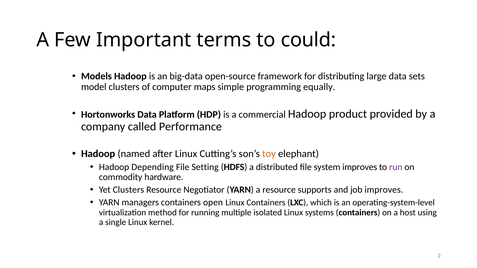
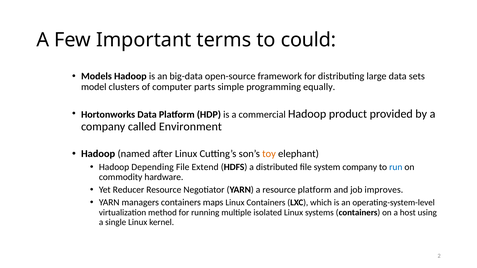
maps: maps -> parts (205, 87)
Performance: Performance -> Environment (190, 127)
Setting: Setting -> Extend (205, 167)
system improves: improves -> company (360, 167)
run colour: purple -> blue (396, 167)
Yet Clusters: Clusters -> Reducer (128, 190)
resource supports: supports -> platform (315, 190)
open: open -> maps (213, 203)
